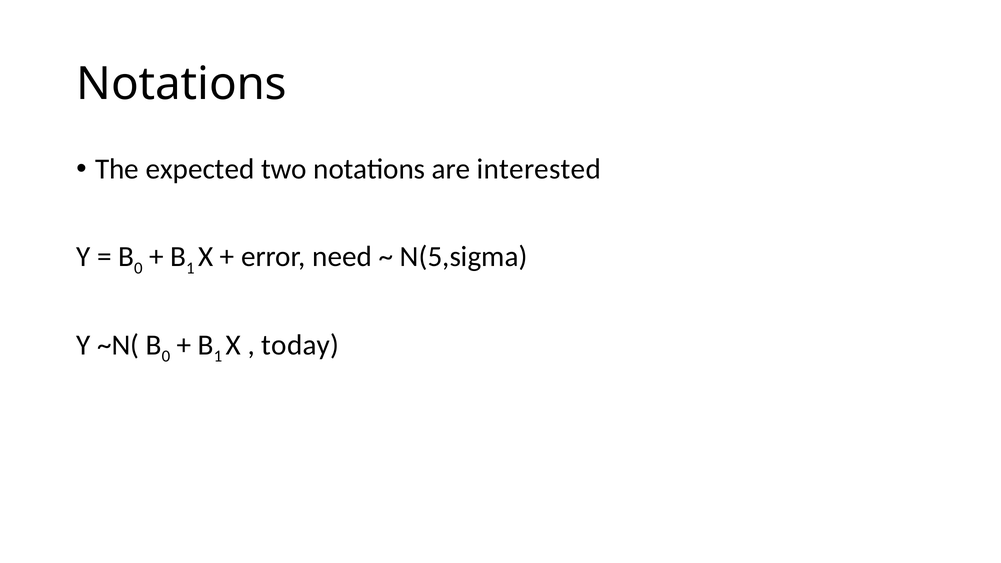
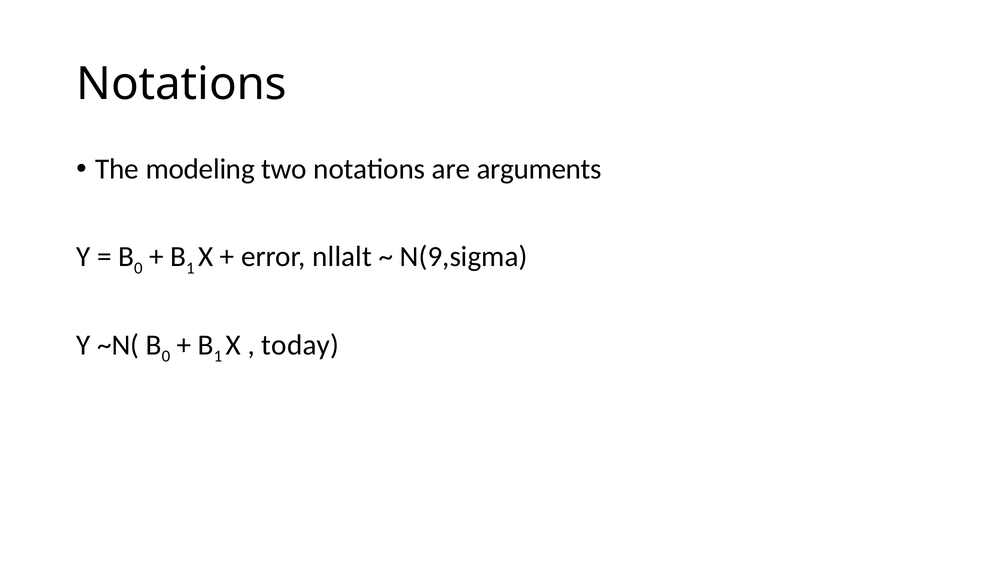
expected: expected -> modeling (200, 169)
interested: interested -> arguments (539, 169)
need: need -> nllalt (342, 257)
N(5,sigma: N(5,sigma -> N(9,sigma (464, 257)
